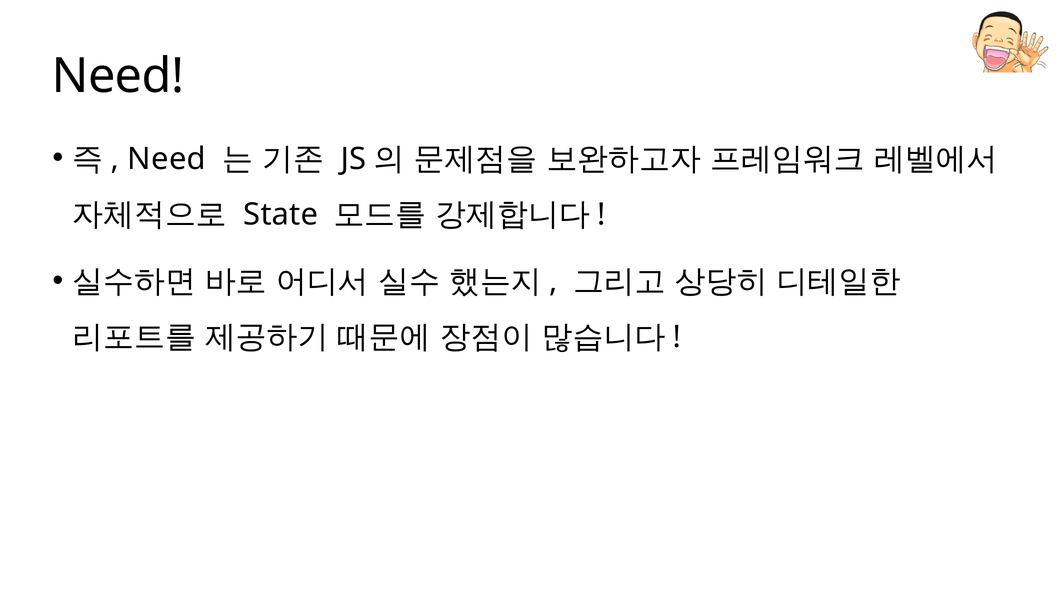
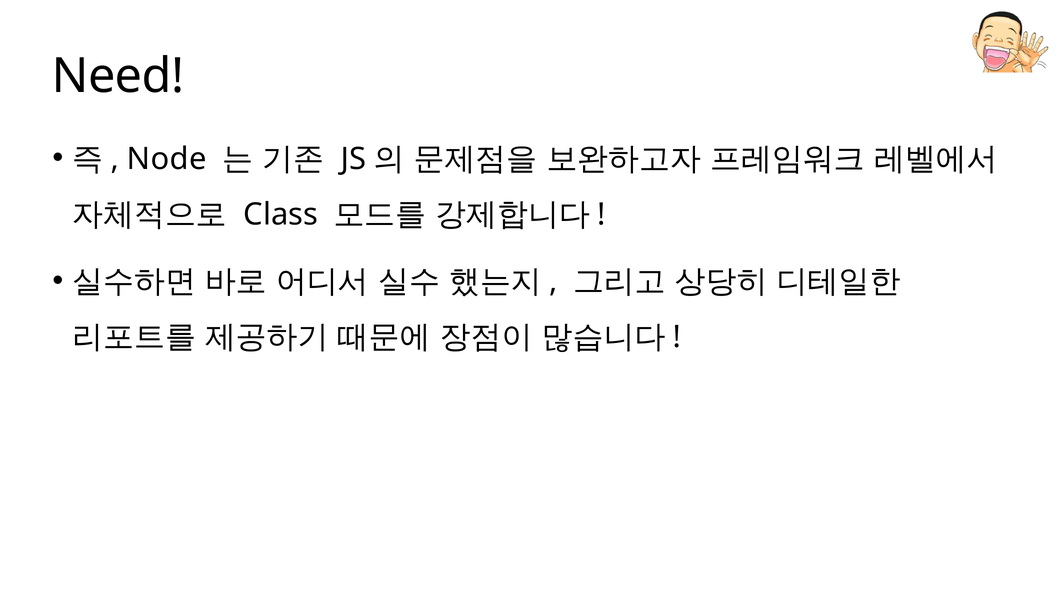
Need: Need -> Node (167, 159)
State: State -> Class (281, 215)
